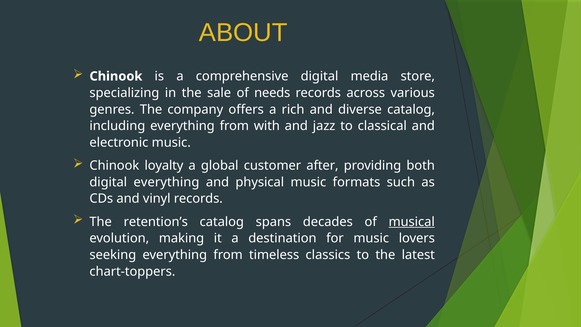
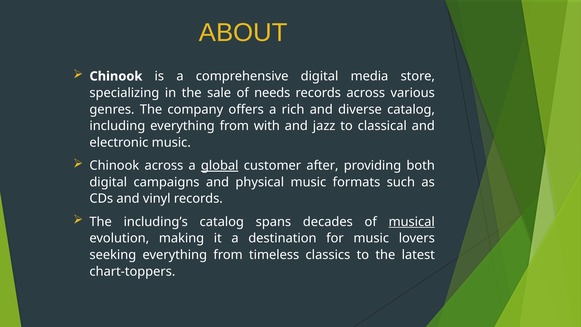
Chinook loyalty: loyalty -> across (164, 165)
global underline: none -> present (220, 165)
digital everything: everything -> campaigns (167, 182)
retention’s: retention’s -> including’s (156, 222)
